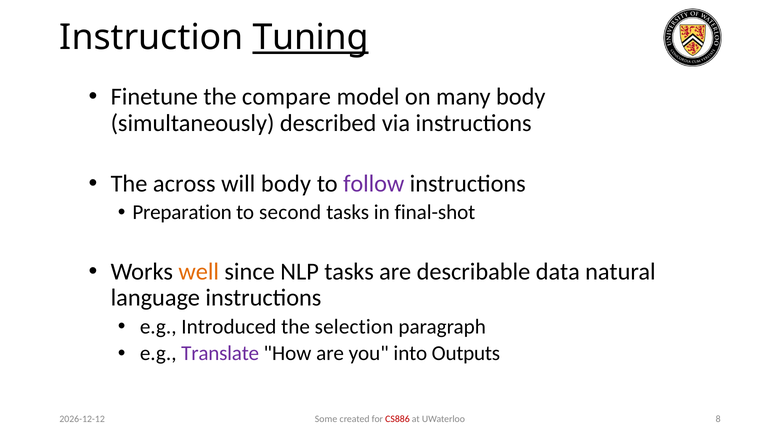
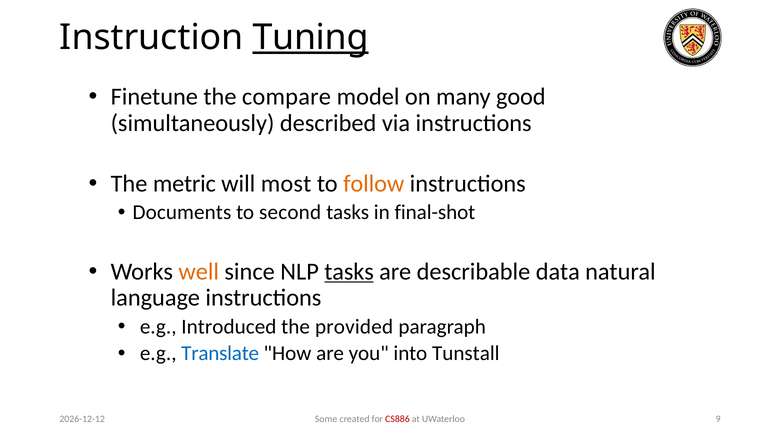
many body: body -> good (521, 97)
across: across -> metric (184, 184)
will body: body -> most (286, 184)
follow colour: purple -> orange (374, 184)
Preparation: Preparation -> Documents (182, 212)
tasks underline: none -> present (349, 271)
selection: selection -> provided (354, 326)
Translate colour: purple -> blue (220, 353)
Outputs: Outputs -> Tunstall (466, 353)
8: 8 -> 9 (718, 419)
